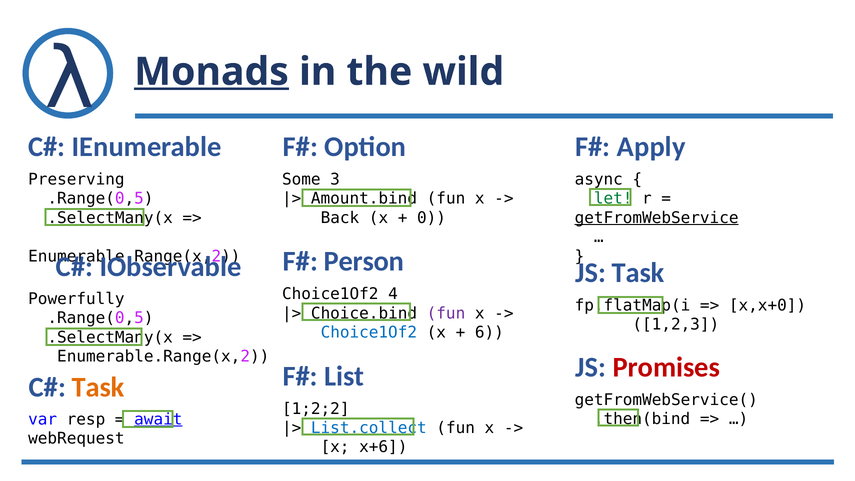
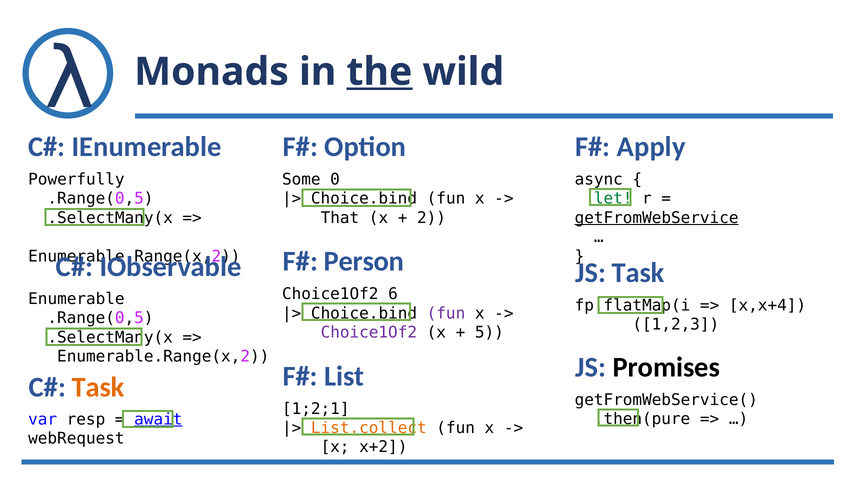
Monads underline: present -> none (212, 72)
the underline: none -> present (379, 72)
Preserving: Preserving -> Powerfully (76, 179)
3: 3 -> 0 (335, 179)
Amount.bind: Amount.bind -> Choice.bind (364, 199)
Back: Back -> That (340, 218)
0: 0 -> 2 (432, 218)
4: 4 -> 6 (393, 294)
Powerfully: Powerfully -> Enumerable (76, 299)
x,x+0: x,x+0 -> x,x+4 (768, 305)
Choice1Of2 colour: blue -> purple (369, 332)
6: 6 -> 5 (489, 332)
Promises colour: red -> black (666, 367)
1;2;2: 1;2;2 -> 1;2;1 (316, 409)
.then(bind: .then(bind -> .then(pure (642, 419)
List.collect colour: blue -> orange (369, 428)
x+6: x+6 -> x+2 (383, 447)
